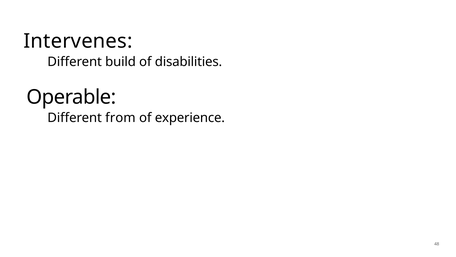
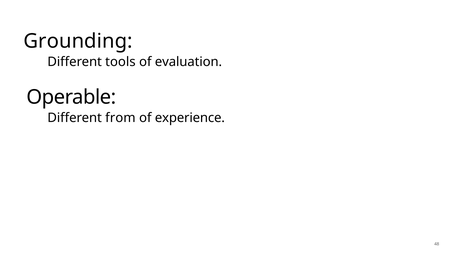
Intervenes: Intervenes -> Grounding (78, 41)
build: build -> tools (120, 62)
disabilities: disabilities -> evaluation (188, 62)
